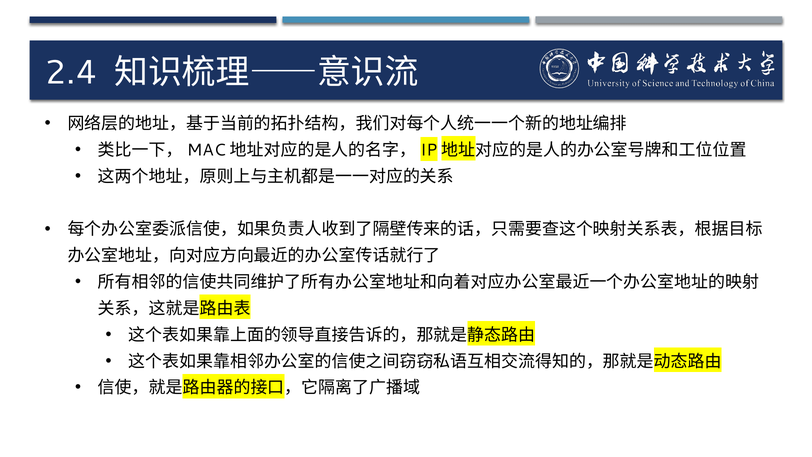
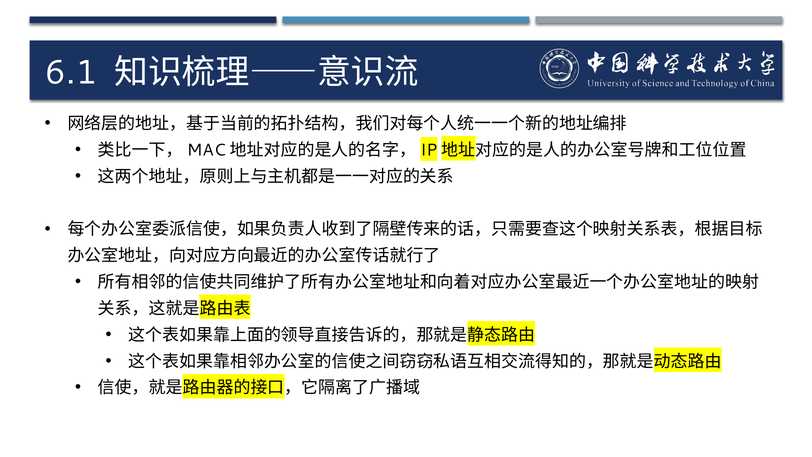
2.4: 2.4 -> 6.1 (71, 72)
